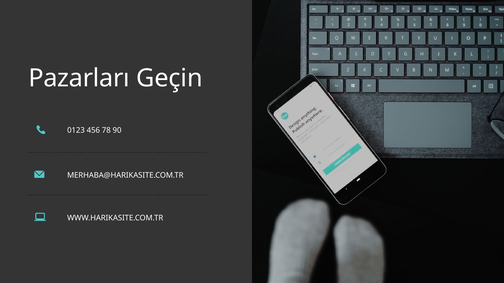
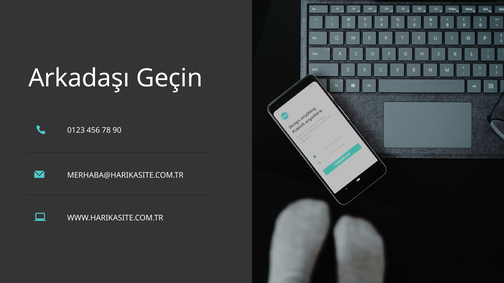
Pazarları: Pazarları -> Arkadaşı (79, 78)
